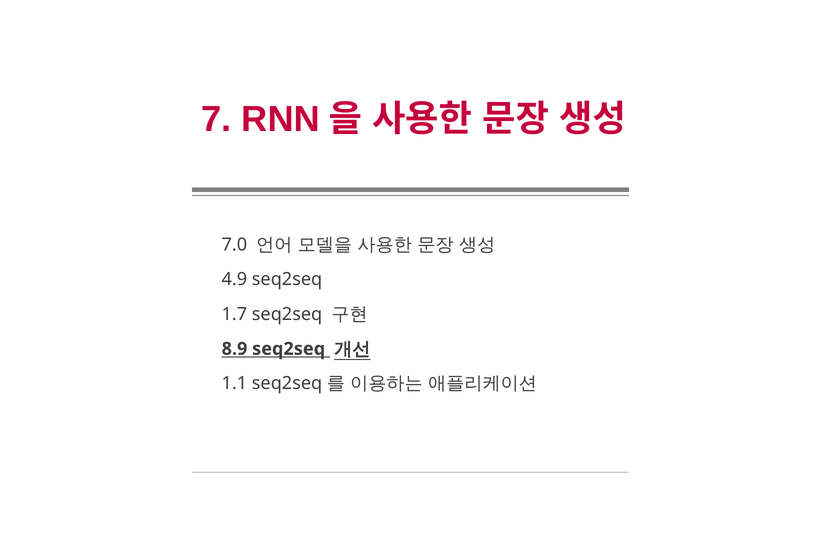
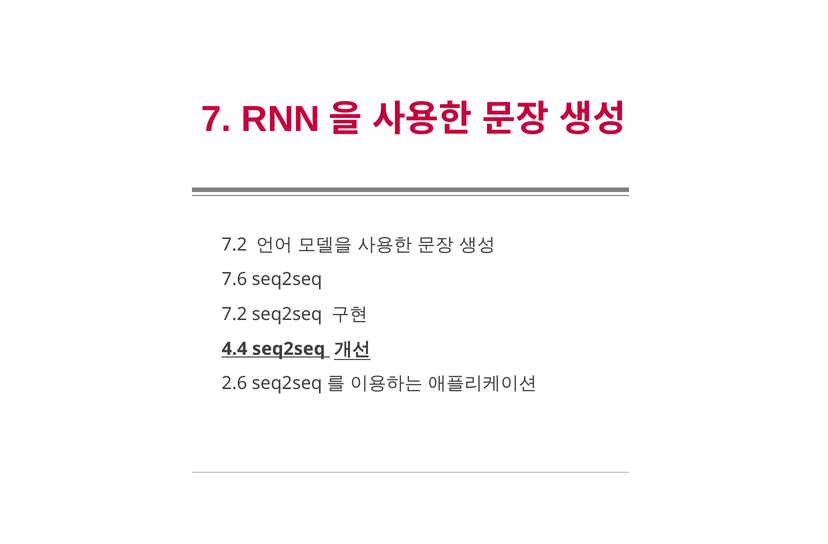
7.0: 7.0 -> 7.2 (234, 245)
4.9: 4.9 -> 7.6 (234, 279)
1.7: 1.7 -> 7.2 (234, 314)
8.9: 8.9 -> 4.4 (235, 349)
1.1: 1.1 -> 2.6 (234, 383)
